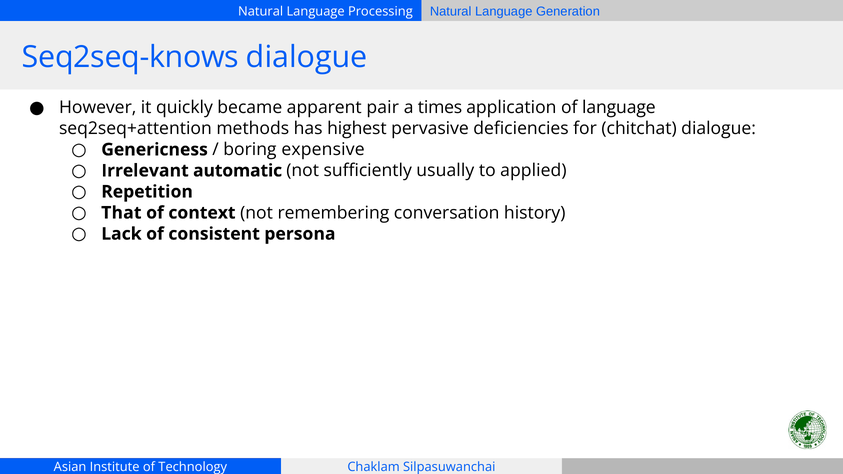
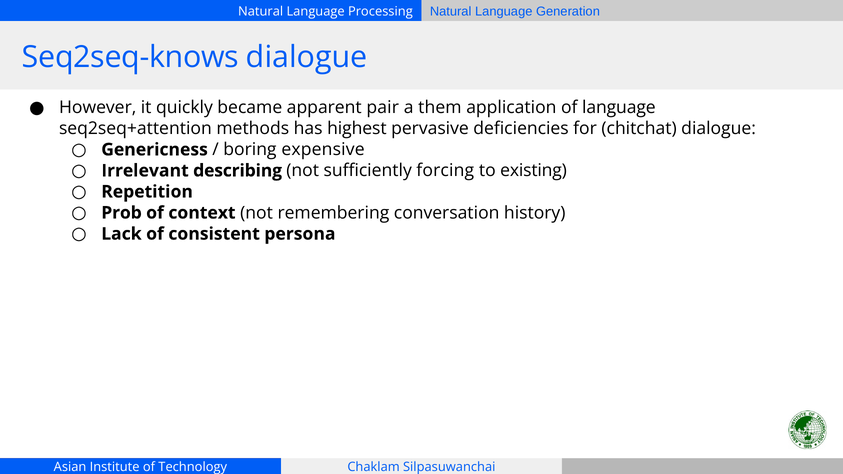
times: times -> them (440, 108)
automatic: automatic -> describing (238, 171)
usually: usually -> forcing (445, 171)
applied: applied -> existing (534, 171)
That: That -> Prob (121, 213)
